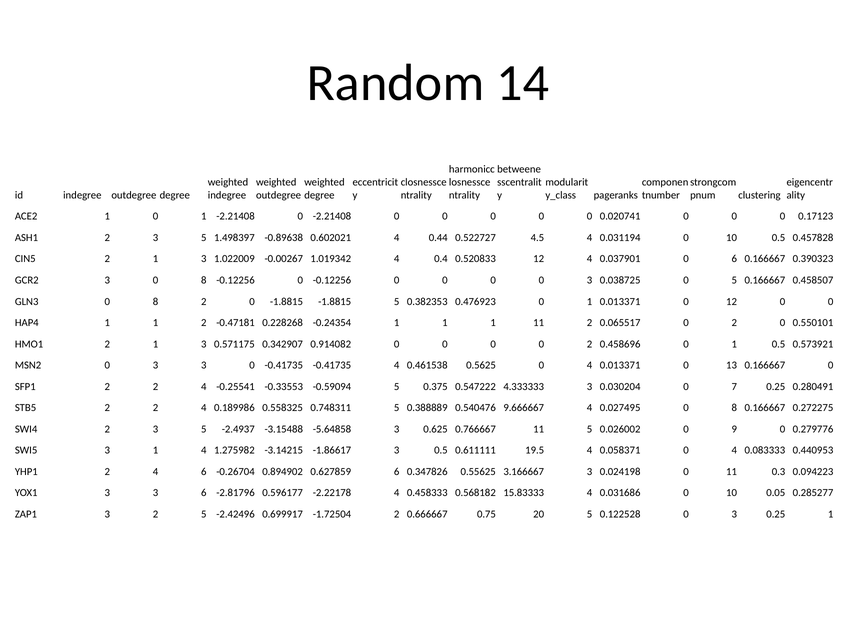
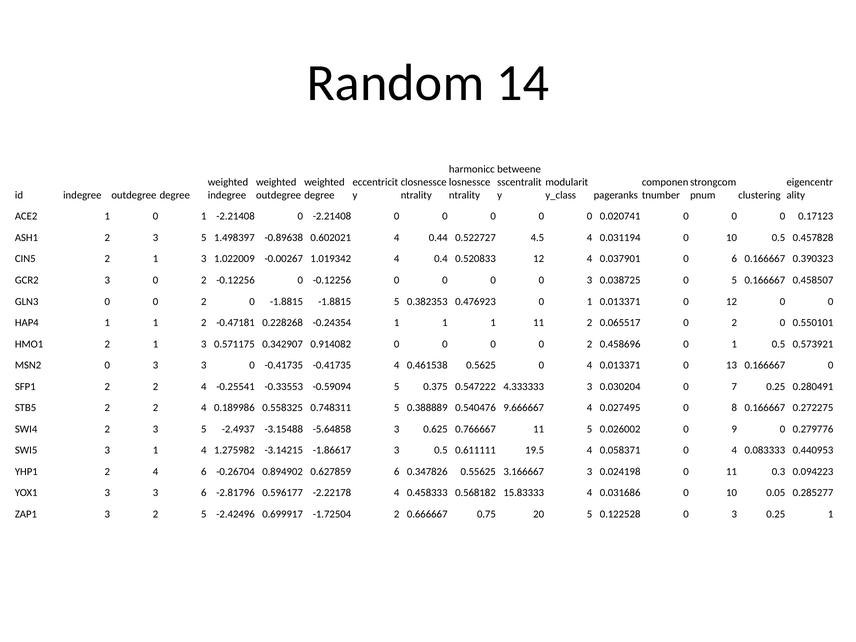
3 0 8: 8 -> 2 (204, 280)
GLN3 0 8: 8 -> 0 (156, 301)
